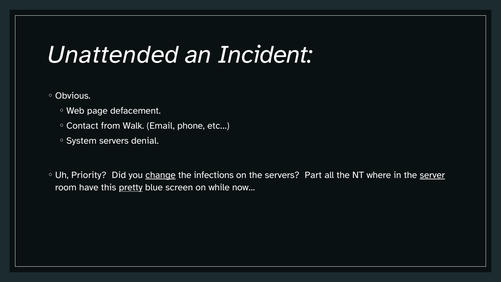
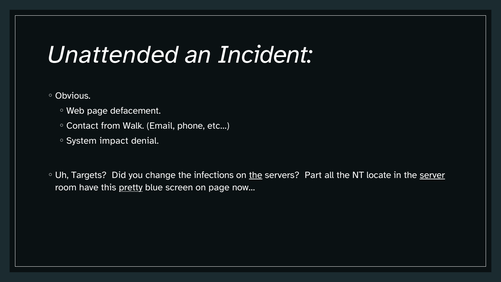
servers: servers -> impact (114, 141)
Priority: Priority -> Targets (89, 175)
change underline: present -> none (161, 175)
the underline: none -> present (256, 175)
where: where -> locate (379, 175)
on while: while -> page (219, 187)
